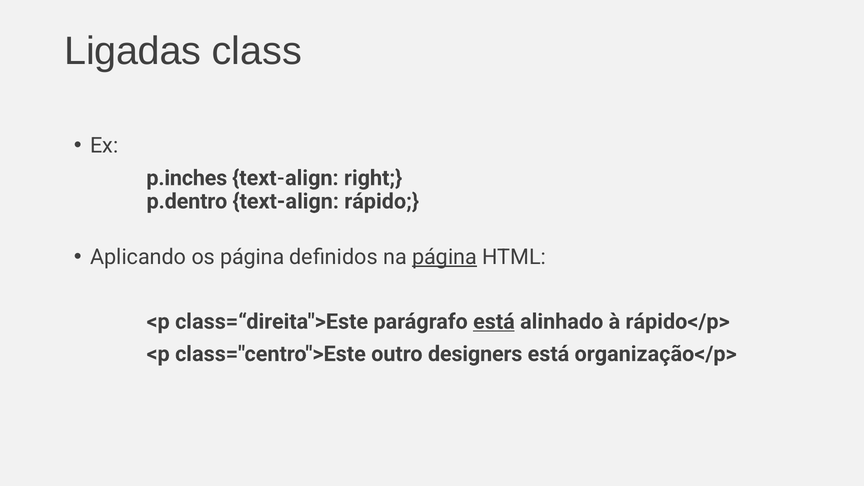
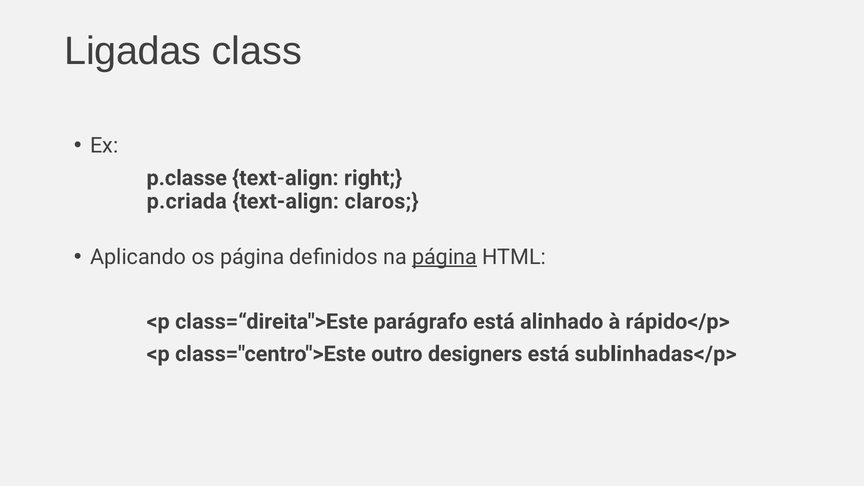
p.inches: p.inches -> p.classe (187, 178)
p.dentro: p.dentro -> p.criada (187, 201)
rápido: rápido -> claros (382, 201)
está underline: present -> none (494, 322)
organização</p>: organização</p> -> sublinhadas</p> (656, 354)
